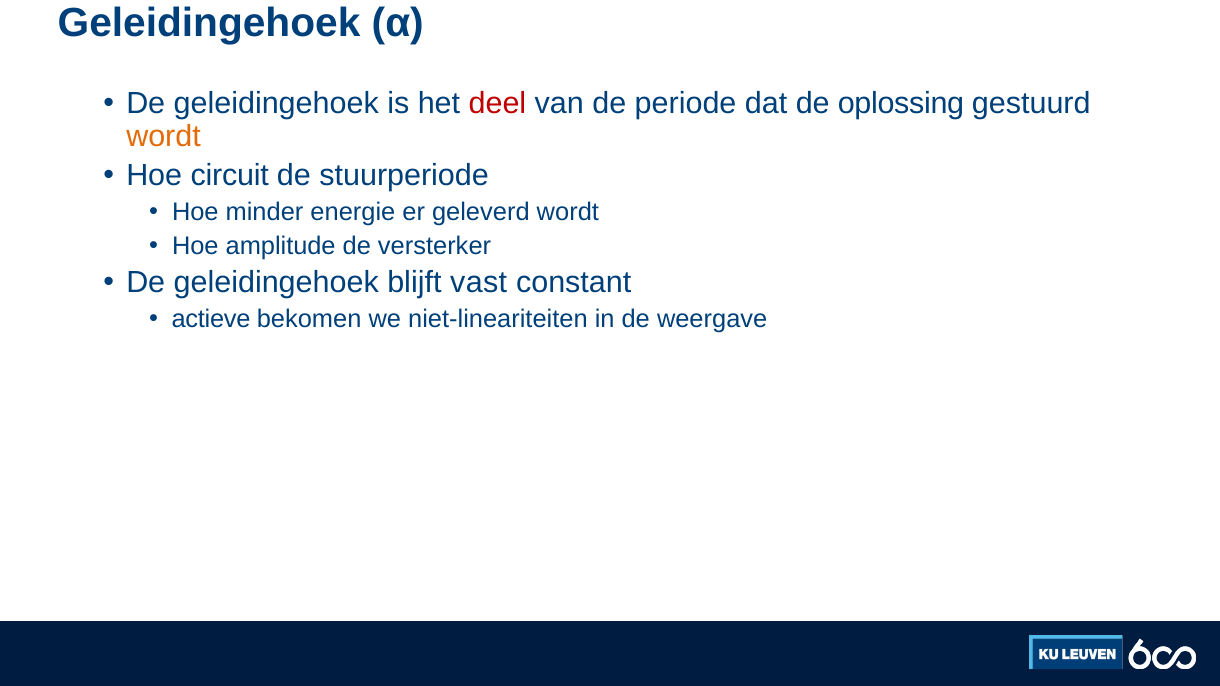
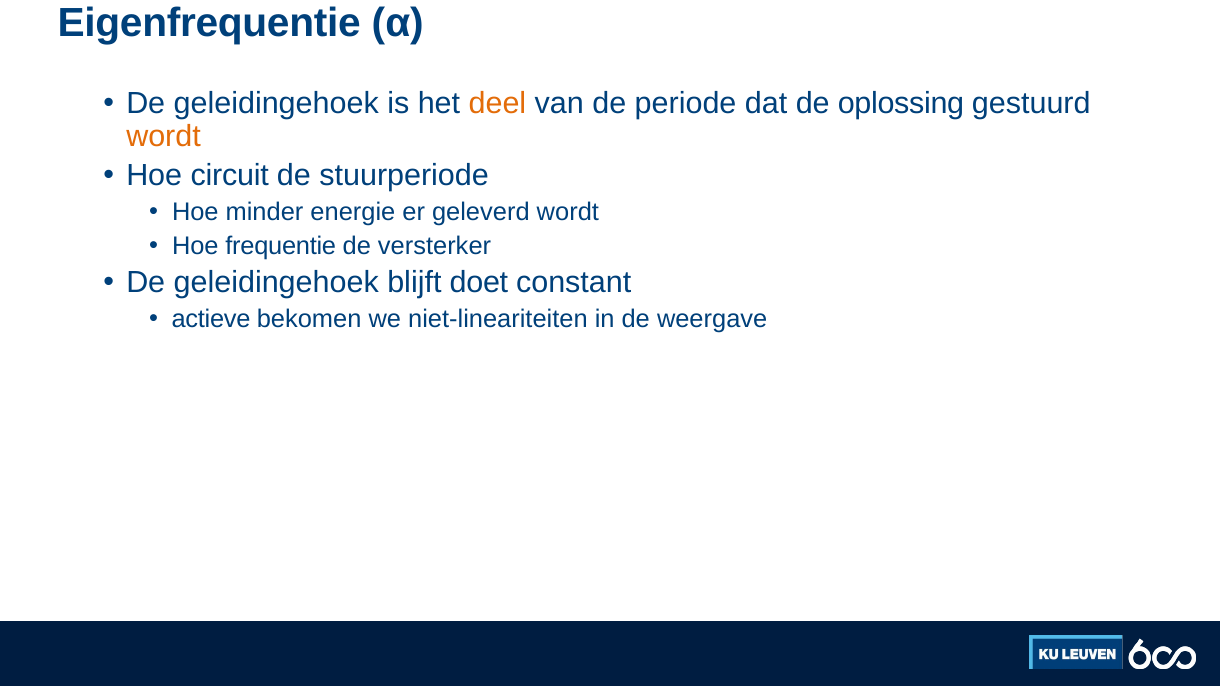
Geleidingehoek: Geleidingehoek -> Eigenfrequentie (209, 23)
deel colour: red -> orange (497, 103)
amplitude: amplitude -> frequentie (281, 246)
vast: vast -> doet (479, 282)
